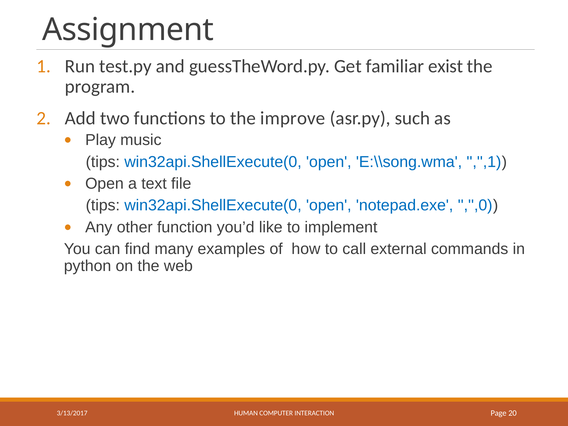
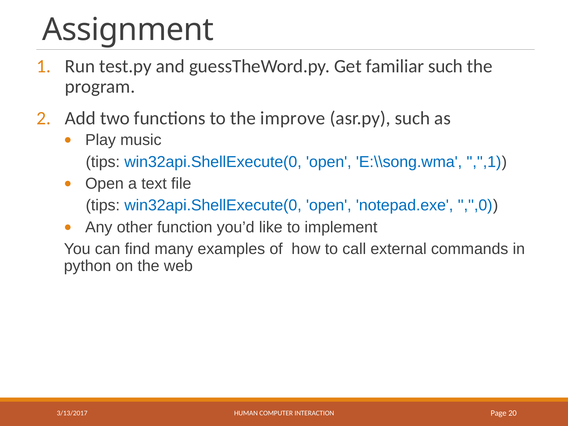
familiar exist: exist -> such (446, 66)
